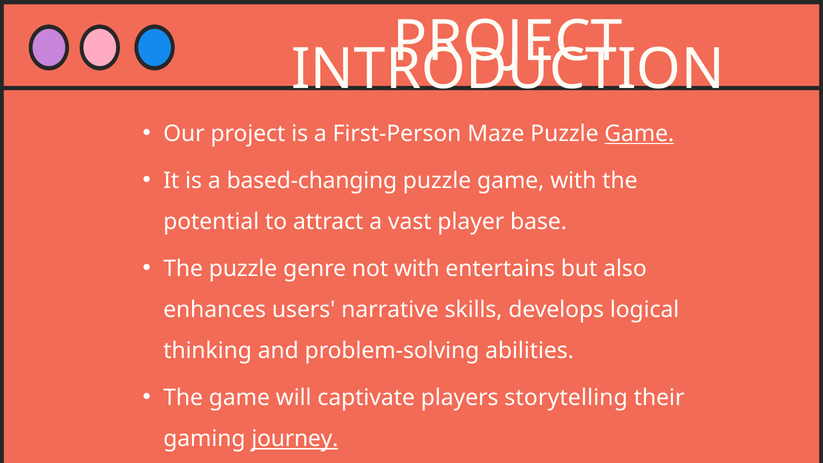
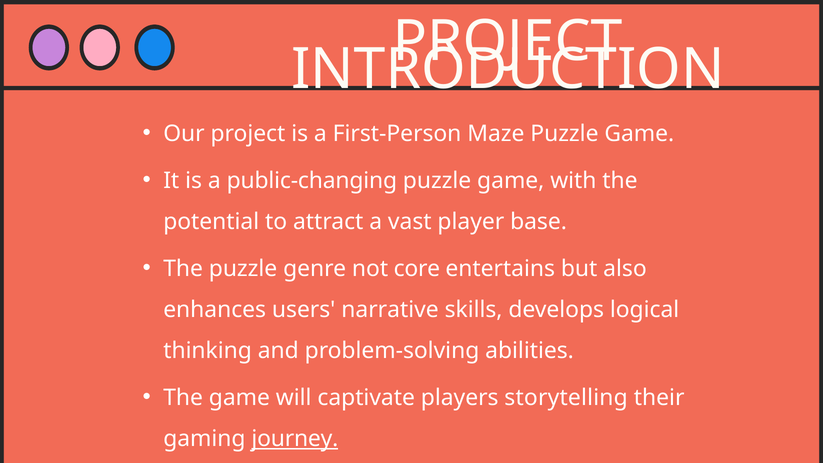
Game underline: present -> none (639, 134)
based-changing: based-changing -> public-changing (312, 180)
not with: with -> core (417, 268)
